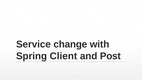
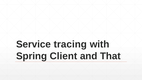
change: change -> tracing (70, 44)
Post: Post -> That (110, 56)
